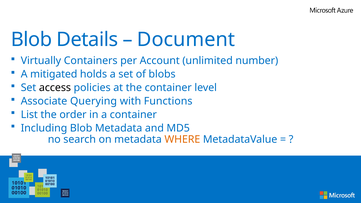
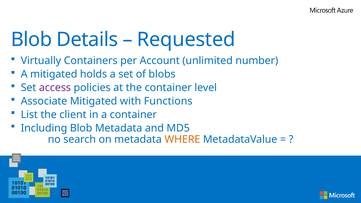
Document: Document -> Requested (186, 39)
access colour: black -> purple (55, 88)
Associate Querying: Querying -> Mitigated (94, 101)
order: order -> client (73, 115)
